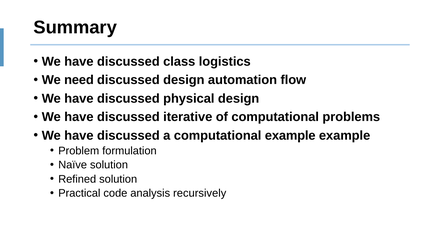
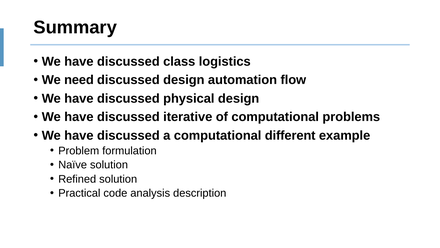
computational example: example -> different (290, 135)
recursively: recursively -> description (200, 193)
